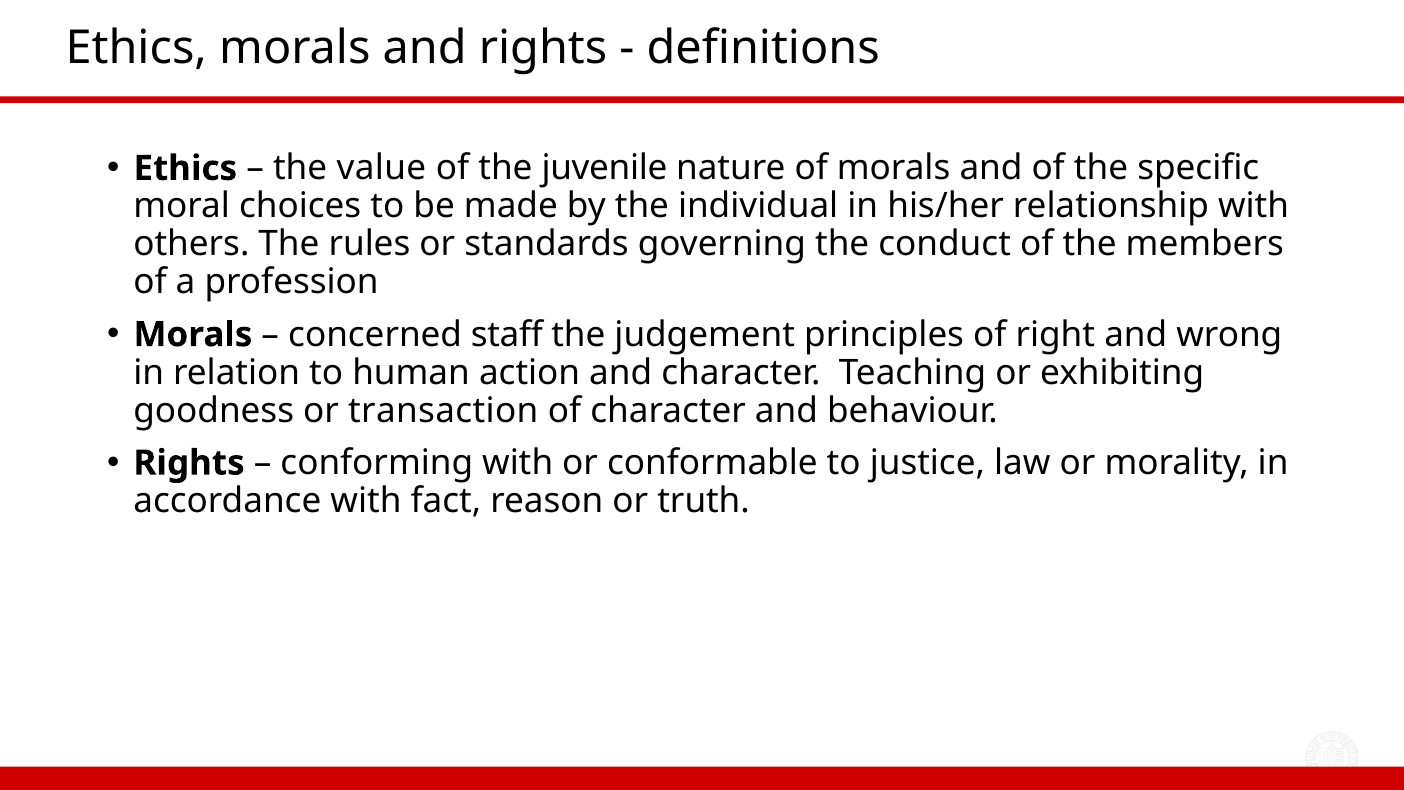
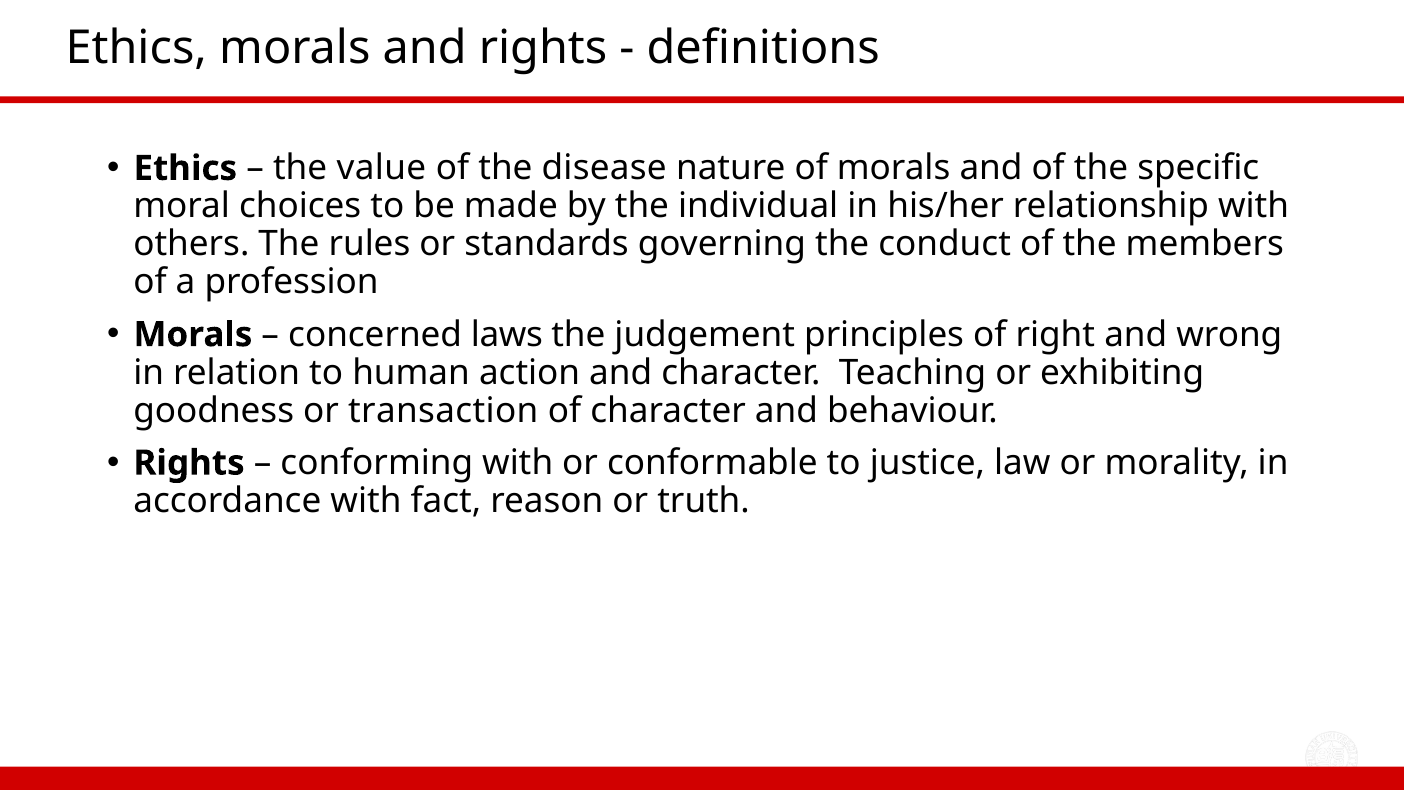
juvenile: juvenile -> disease (604, 168)
staff: staff -> laws (507, 335)
